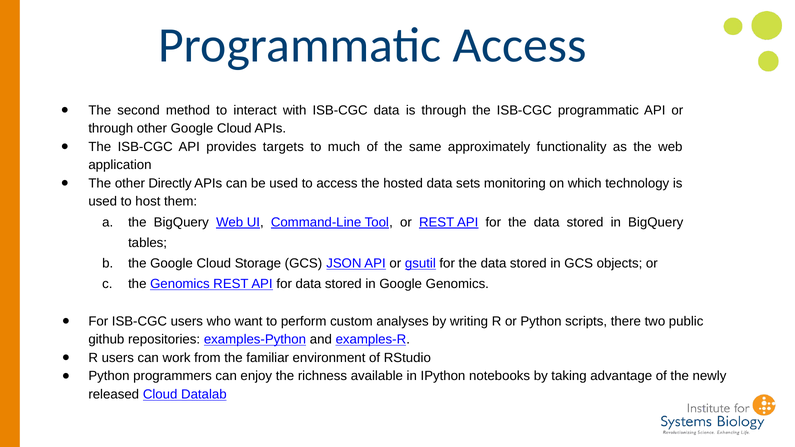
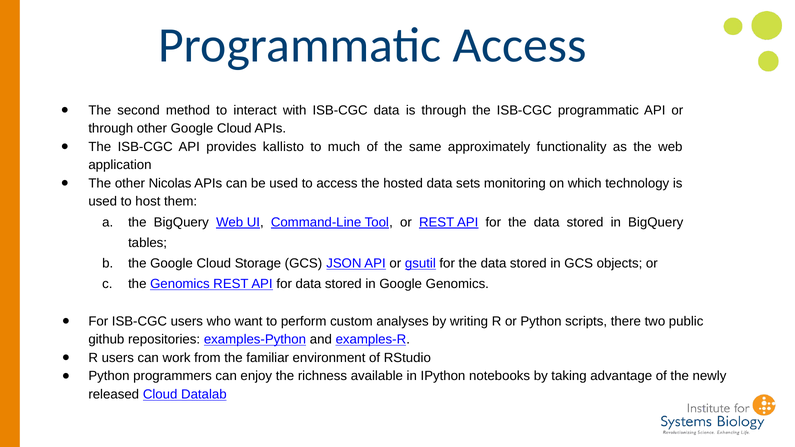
targets: targets -> kallisto (283, 147)
Directly: Directly -> Nicolas (170, 183)
